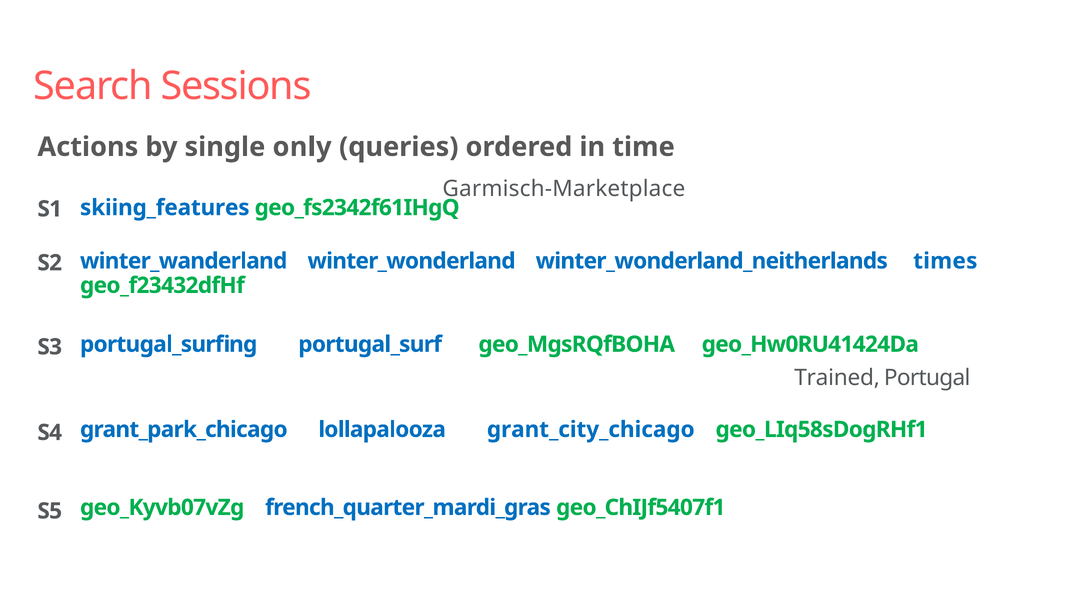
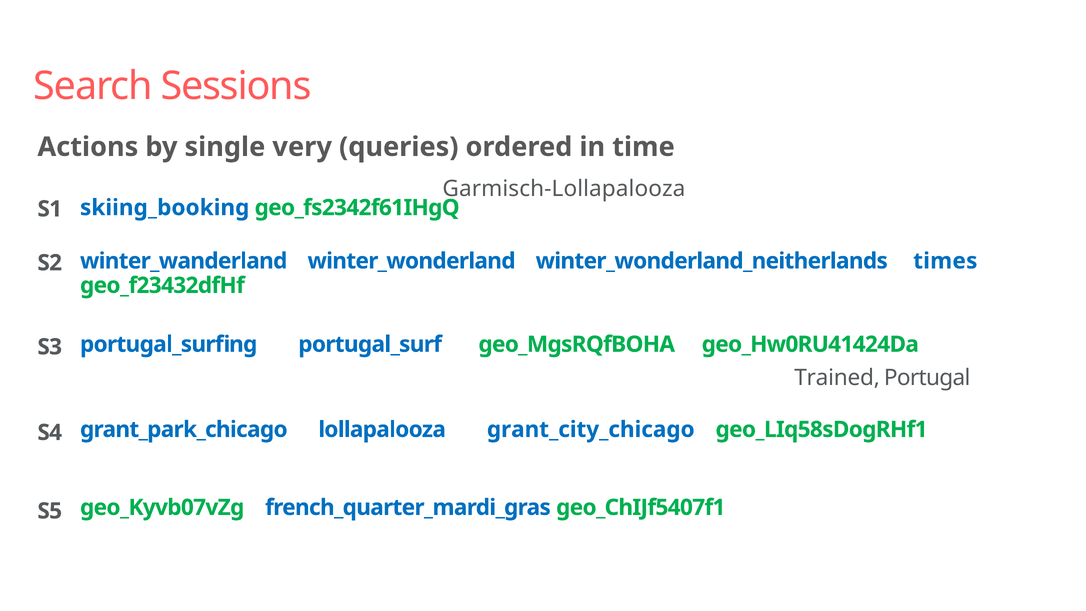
only: only -> very (302, 147)
Garmisch-Marketplace: Garmisch-Marketplace -> Garmisch-Lollapalooza (564, 189)
skiing_features: skiing_features -> skiing_booking (165, 208)
